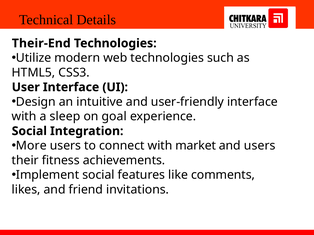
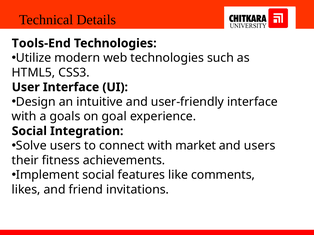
Their-End: Their-End -> Tools-End (41, 43)
sleep: sleep -> goals (65, 117)
More: More -> Solve (31, 146)
